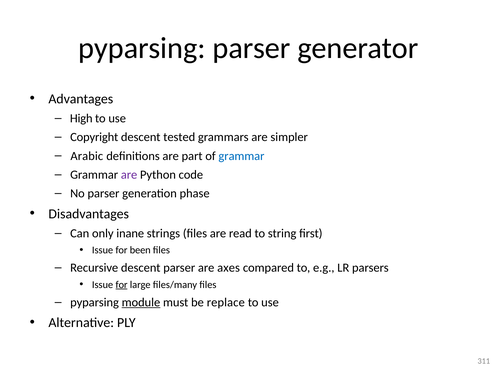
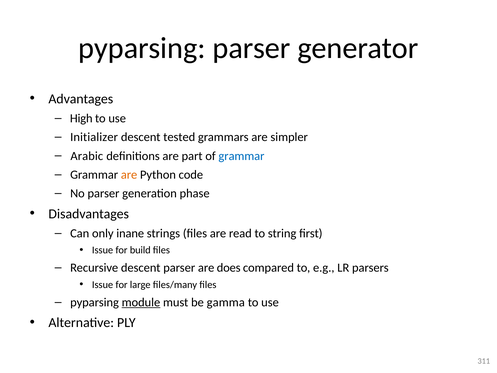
Copyright: Copyright -> Initializer (94, 137)
are colour: purple -> orange (129, 175)
been: been -> build (140, 250)
axes: axes -> does (229, 268)
for underline: present -> none (122, 284)
replace: replace -> gamma (226, 302)
